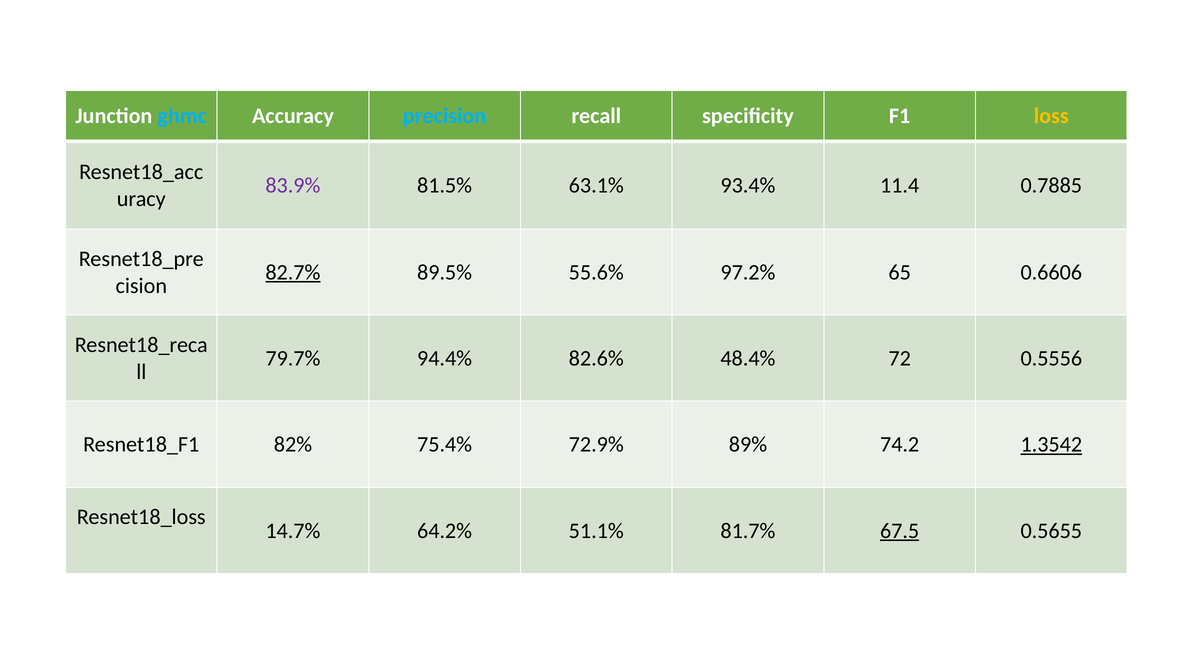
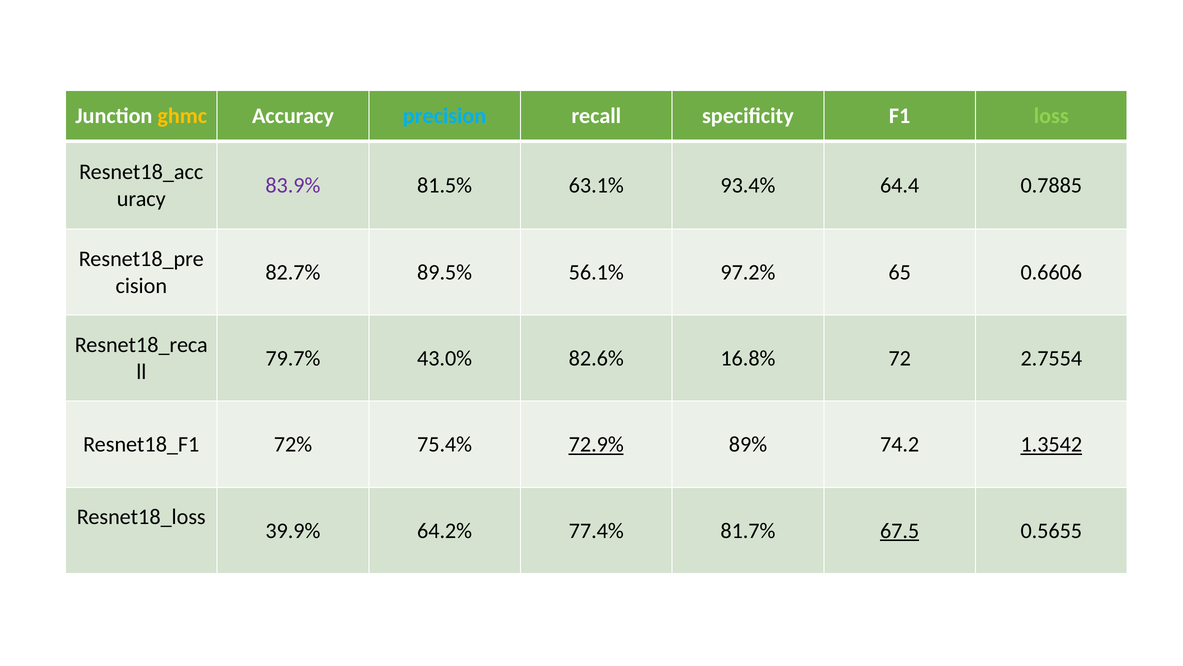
ghmc colour: light blue -> yellow (182, 116)
loss colour: yellow -> light green (1051, 116)
11.4: 11.4 -> 64.4 (900, 185)
82.7% underline: present -> none (293, 272)
55.6%: 55.6% -> 56.1% (596, 272)
94.4%: 94.4% -> 43.0% (445, 358)
48.4%: 48.4% -> 16.8% (748, 358)
0.5556: 0.5556 -> 2.7554 (1051, 358)
82%: 82% -> 72% (293, 444)
72.9% underline: none -> present (596, 444)
14.7%: 14.7% -> 39.9% (293, 530)
51.1%: 51.1% -> 77.4% (596, 530)
